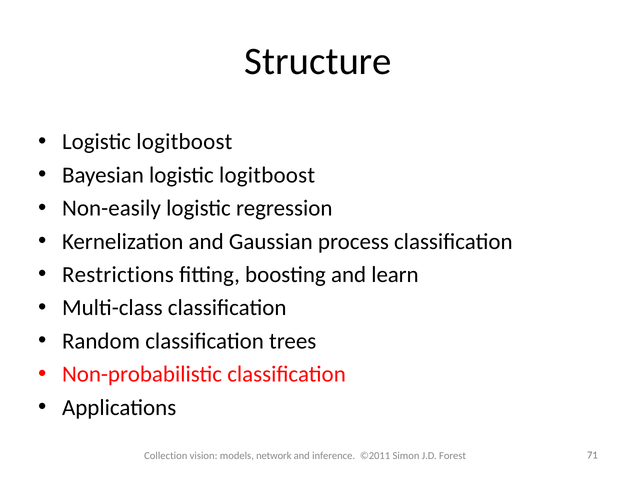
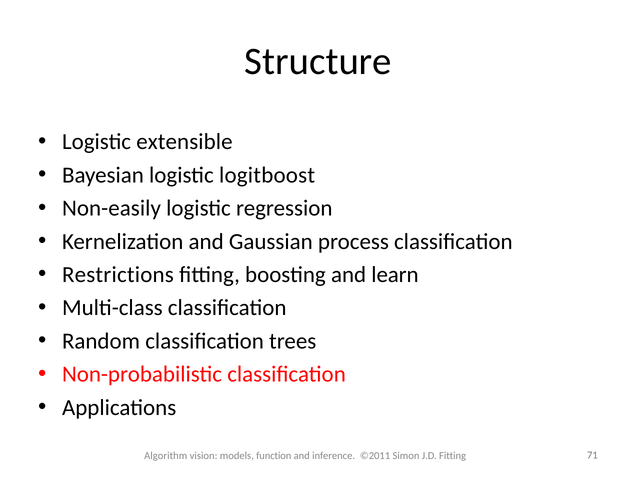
logitboost: logitboost -> extensible (184, 142)
Collection: Collection -> Algorithm (166, 456)
network: network -> function (274, 456)
J.D Forest: Forest -> Fitting (453, 456)
